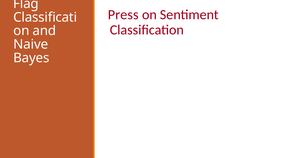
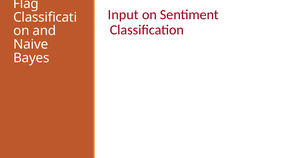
Press: Press -> Input (123, 15)
